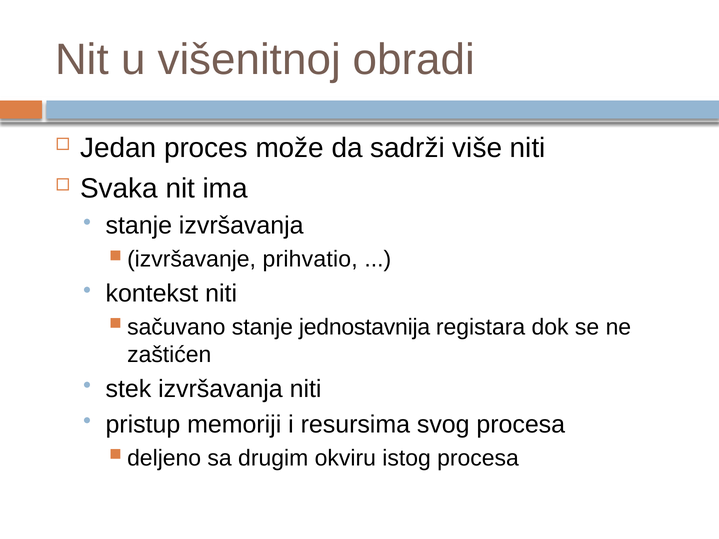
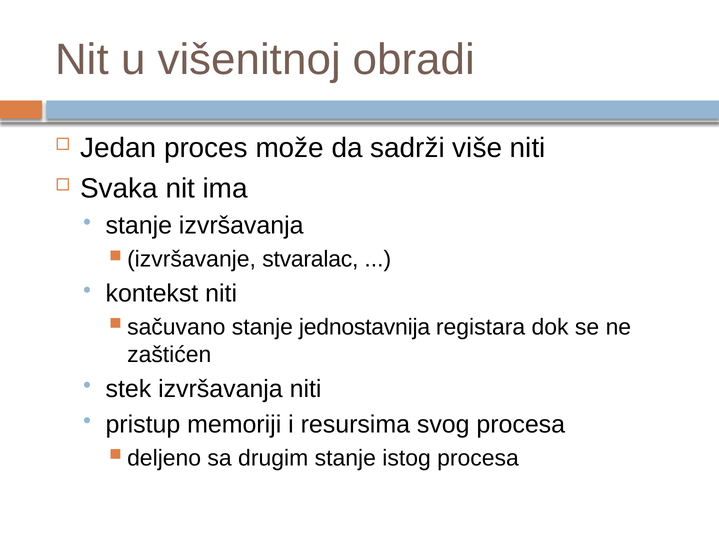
prihvatio: prihvatio -> stvaralac (310, 259)
drugim okviru: okviru -> stanje (345, 458)
